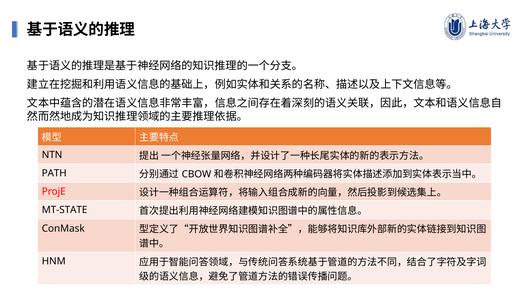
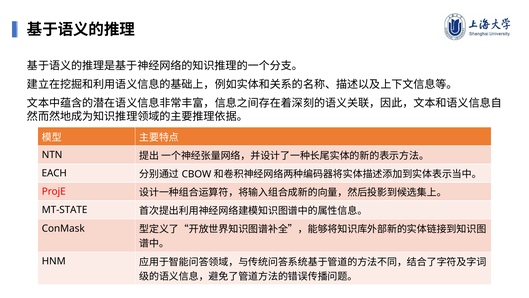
PATH: PATH -> EACH (54, 173)
